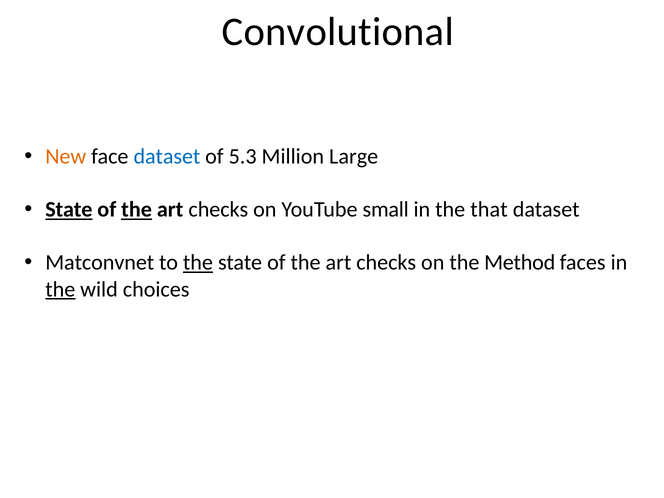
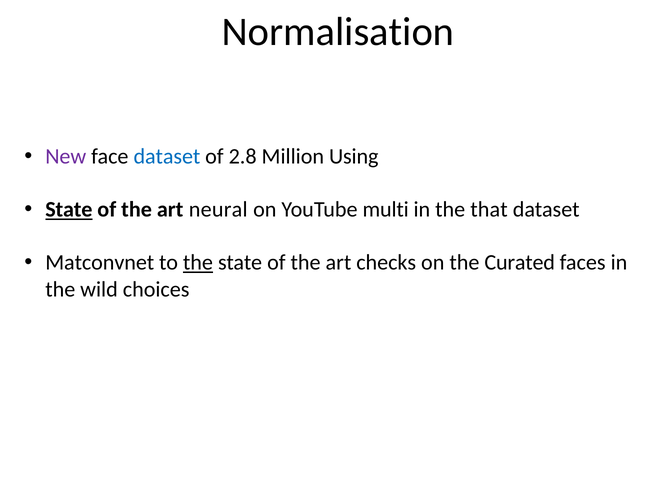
Convolutional: Convolutional -> Normalisation (338, 32)
New colour: orange -> purple (66, 156)
5.3: 5.3 -> 2.8 (243, 156)
Large: Large -> Using (354, 156)
the underline: present -> none (137, 210)
checks: checks -> neural (218, 210)
small: small -> multi (386, 210)
Method: Method -> Curated (520, 263)
the underline: present -> none (60, 289)
